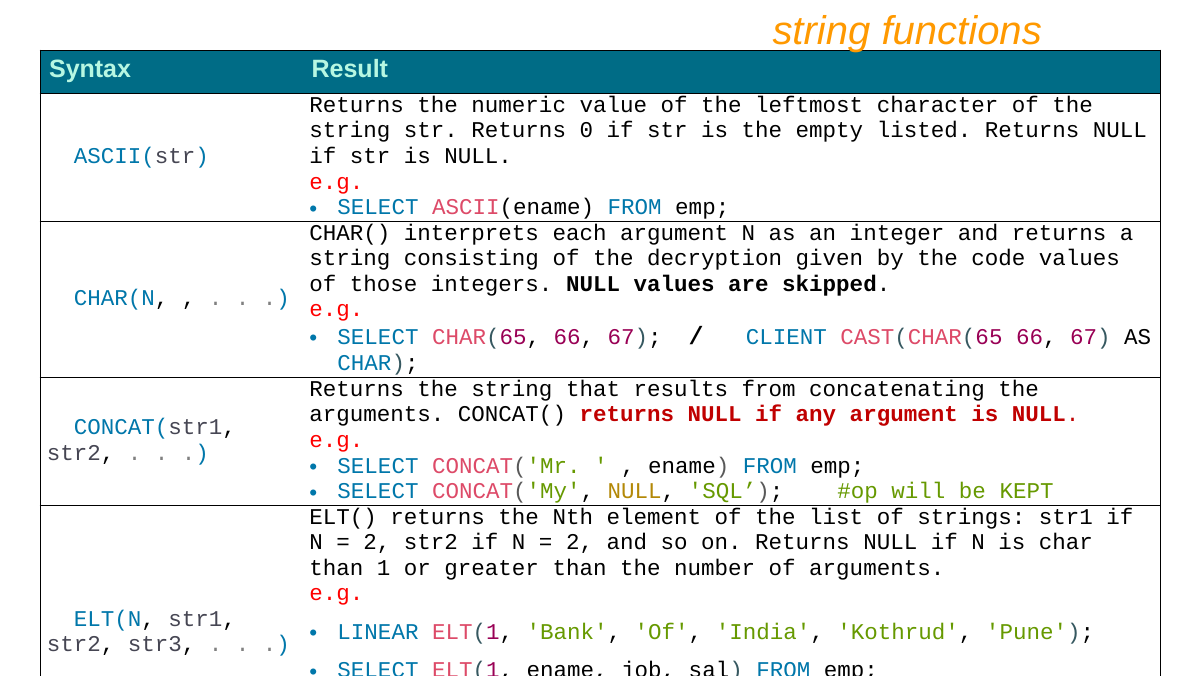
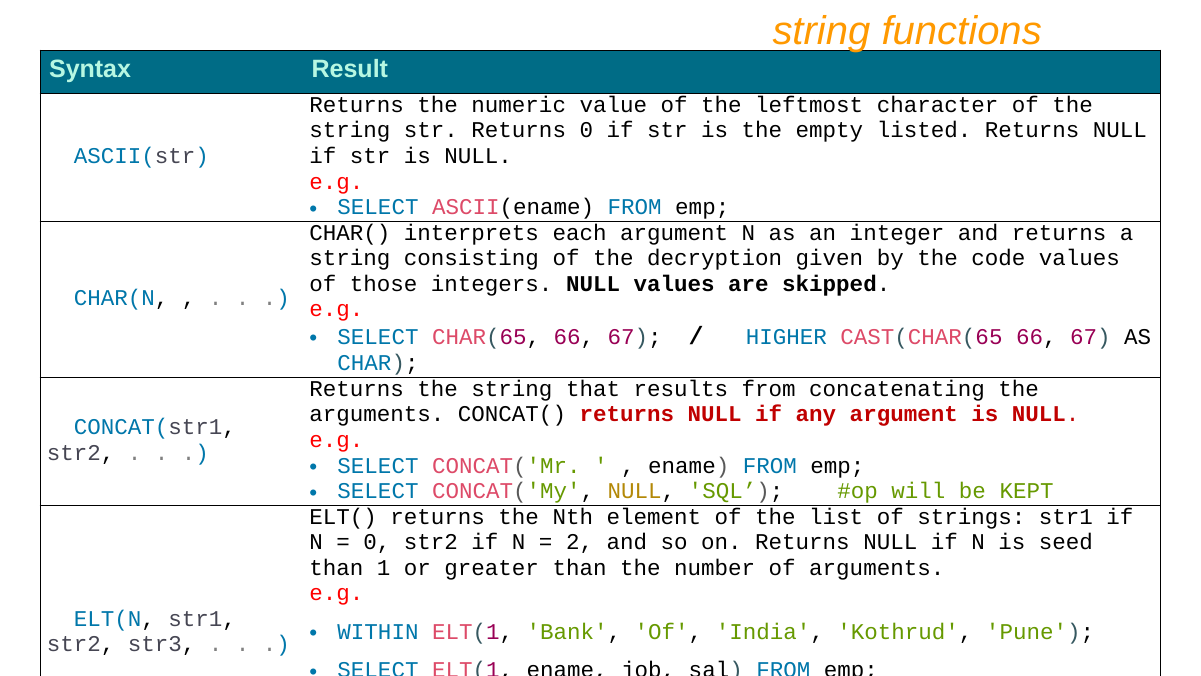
CLIENT: CLIENT -> HIGHER (786, 337)
2: 2 -> 0 (377, 542)
is char: char -> seed (1066, 542)
LINEAR: LINEAR -> WITHIN (378, 631)
